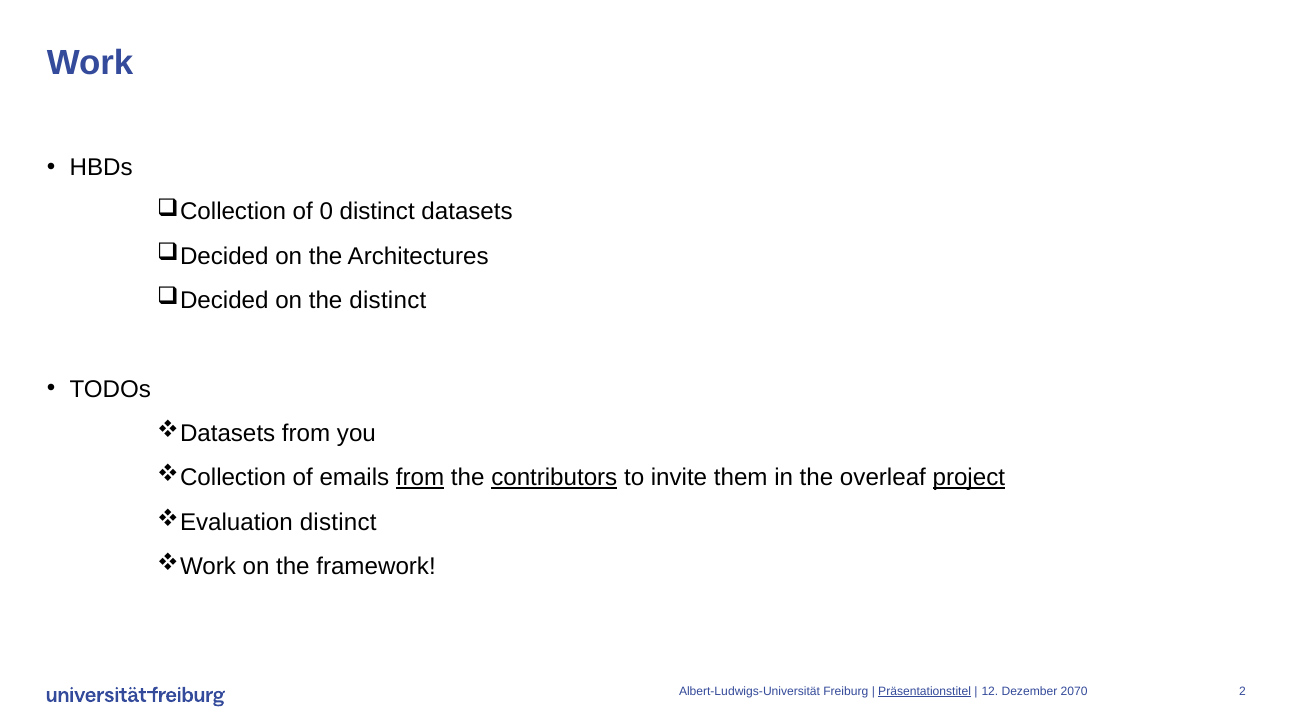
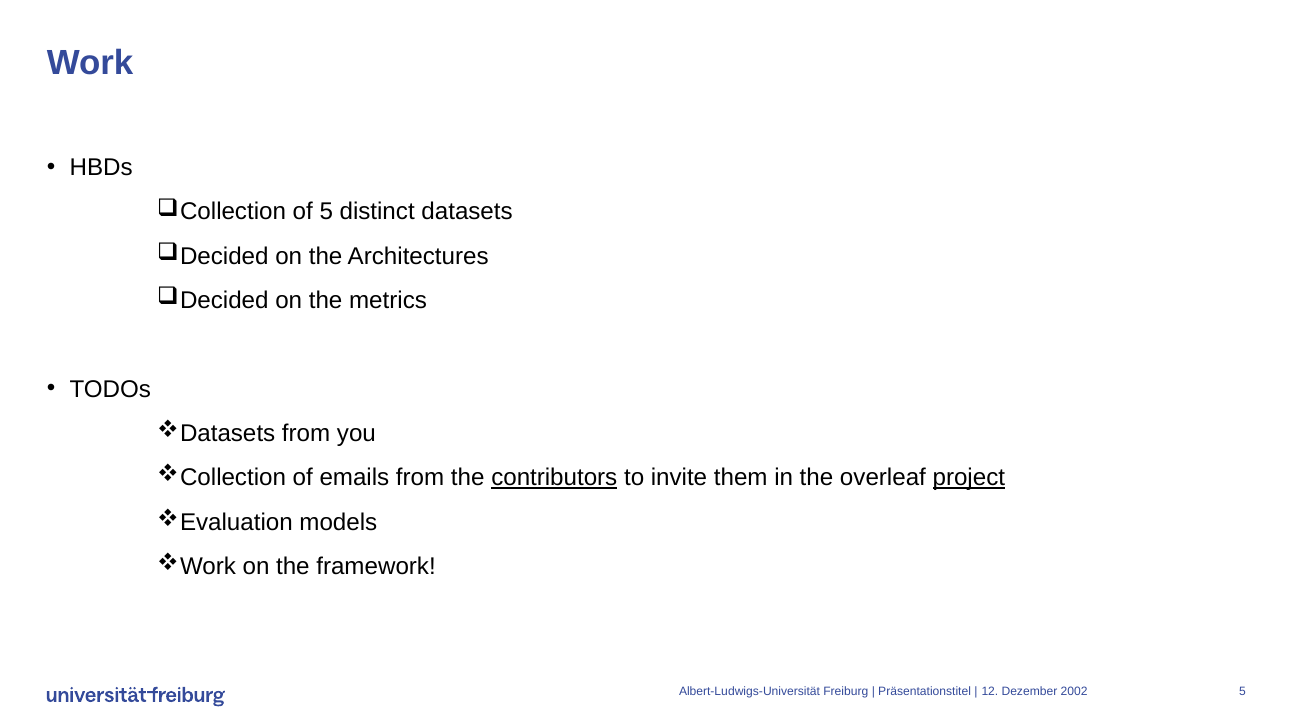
of 0: 0 -> 5 (326, 212)
the distinct: distinct -> metrics (388, 301)
from underline: present -> none (420, 478)
distinct: distinct -> models (338, 522)
Präsentationstitel underline: present -> none (925, 691)
2070: 2070 -> 2002 (1074, 691)
2: 2 -> 5 (1243, 691)
